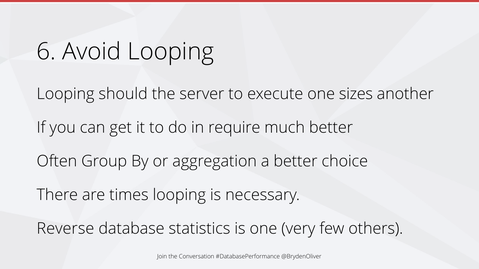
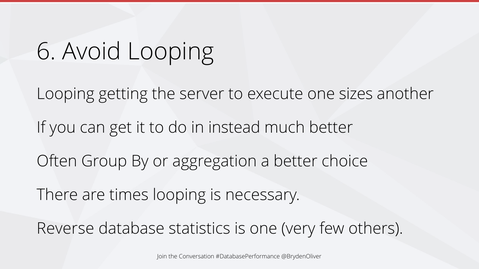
should: should -> getting (123, 94)
require: require -> instead (234, 128)
